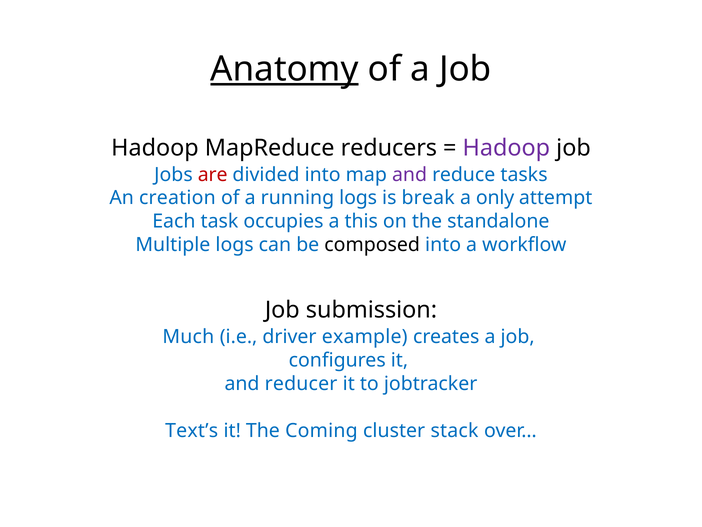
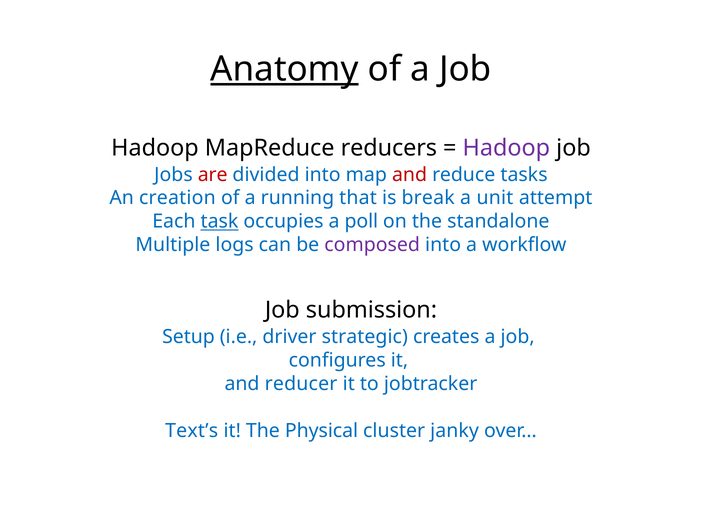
and colour: purple -> red (410, 174)
running logs: logs -> that (358, 198)
only: only -> unit (495, 198)
task underline: none -> present (219, 221)
this: this -> poll (361, 221)
composed colour: black -> purple (372, 245)
Much: Much -> Setup (188, 337)
example: example -> strategic (365, 337)
Coming: Coming -> Physical (322, 430)
stack: stack -> janky (455, 430)
